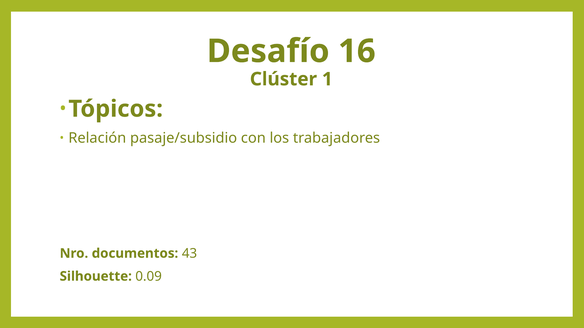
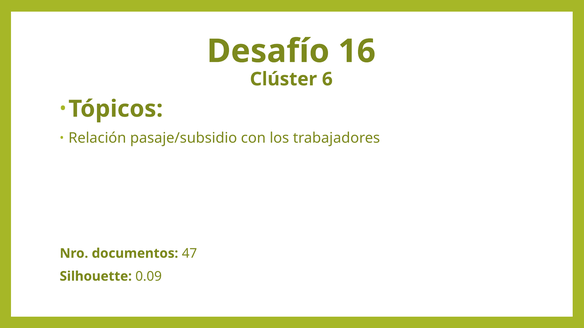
1: 1 -> 6 (327, 79)
43: 43 -> 47 (189, 254)
